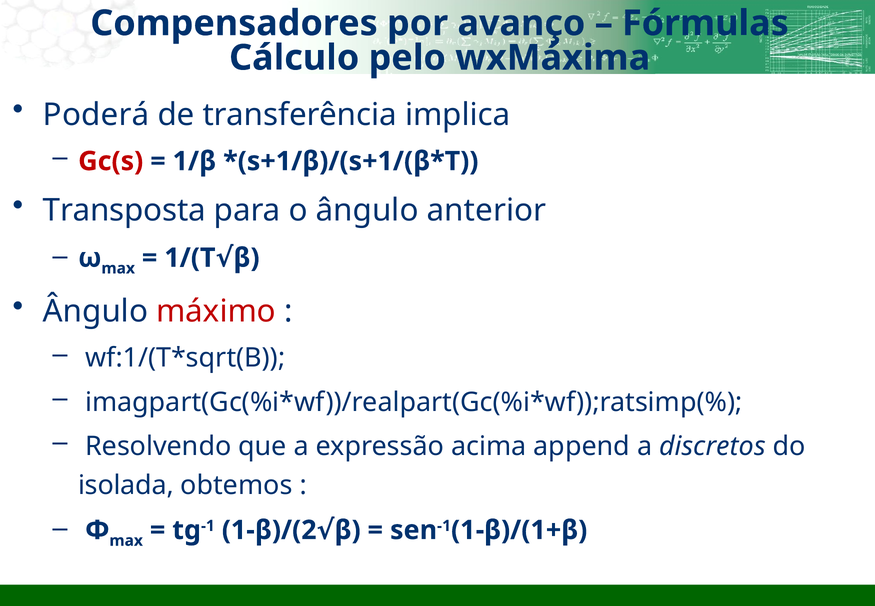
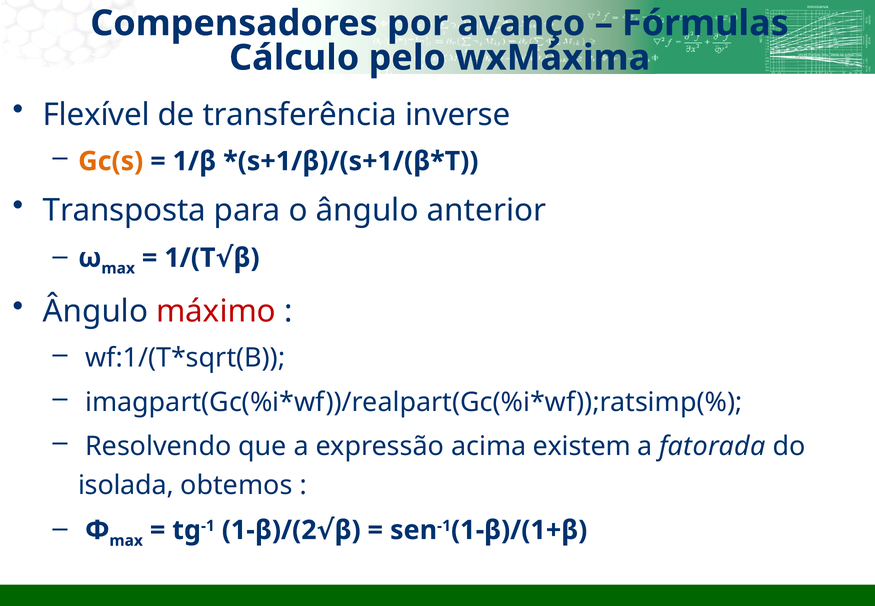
Poderá: Poderá -> Flexível (96, 115)
implica: implica -> inverse (458, 115)
Gc(s colour: red -> orange (111, 161)
append: append -> existem (582, 446)
discretos: discretos -> fatorada (712, 446)
